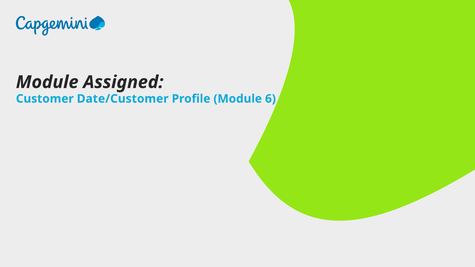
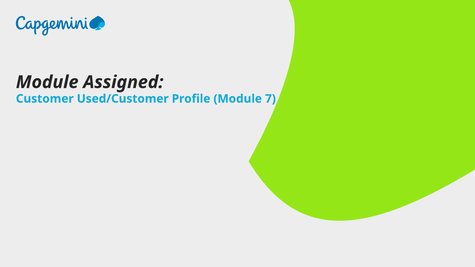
Date/Customer: Date/Customer -> Used/Customer (123, 99)
6: 6 -> 7 (270, 99)
